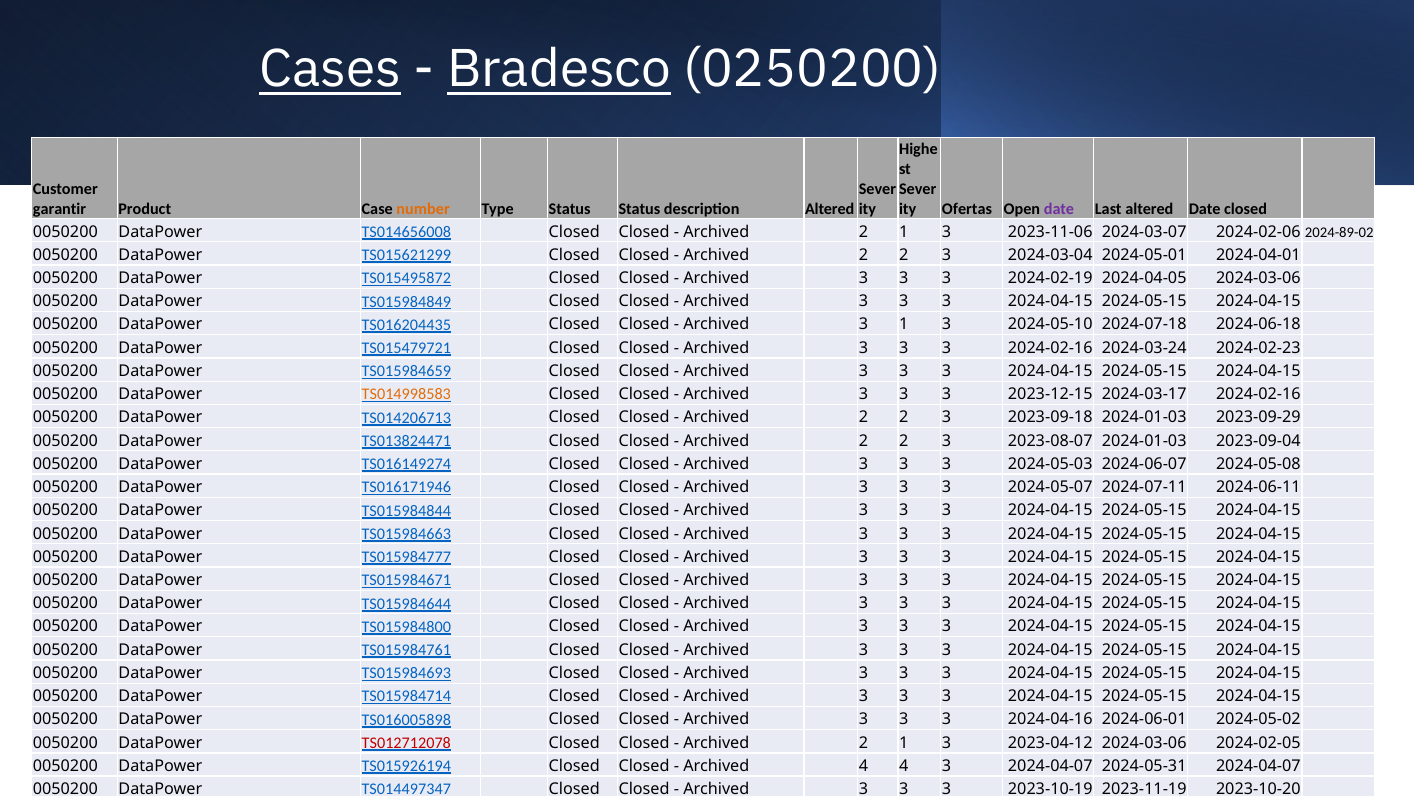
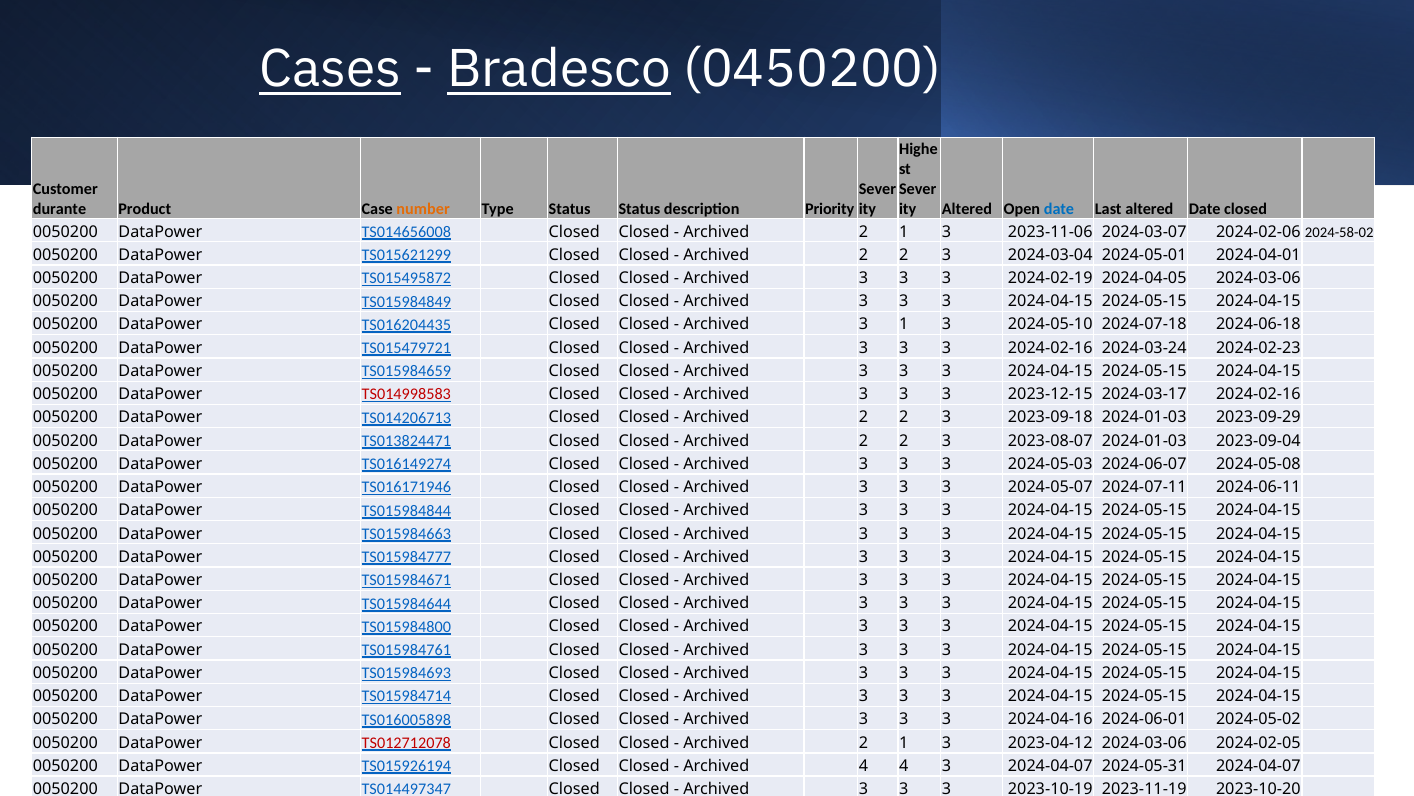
0250200: 0250200 -> 0450200 (812, 69)
garantir: garantir -> durante (60, 209)
description Altered: Altered -> Priority (830, 209)
Ofertas: Ofertas -> Altered (967, 209)
date colour: purple -> blue (1059, 209)
2024-89-02: 2024-89-02 -> 2024-58-02 (1339, 233)
TS014998583 colour: orange -> red (406, 394)
